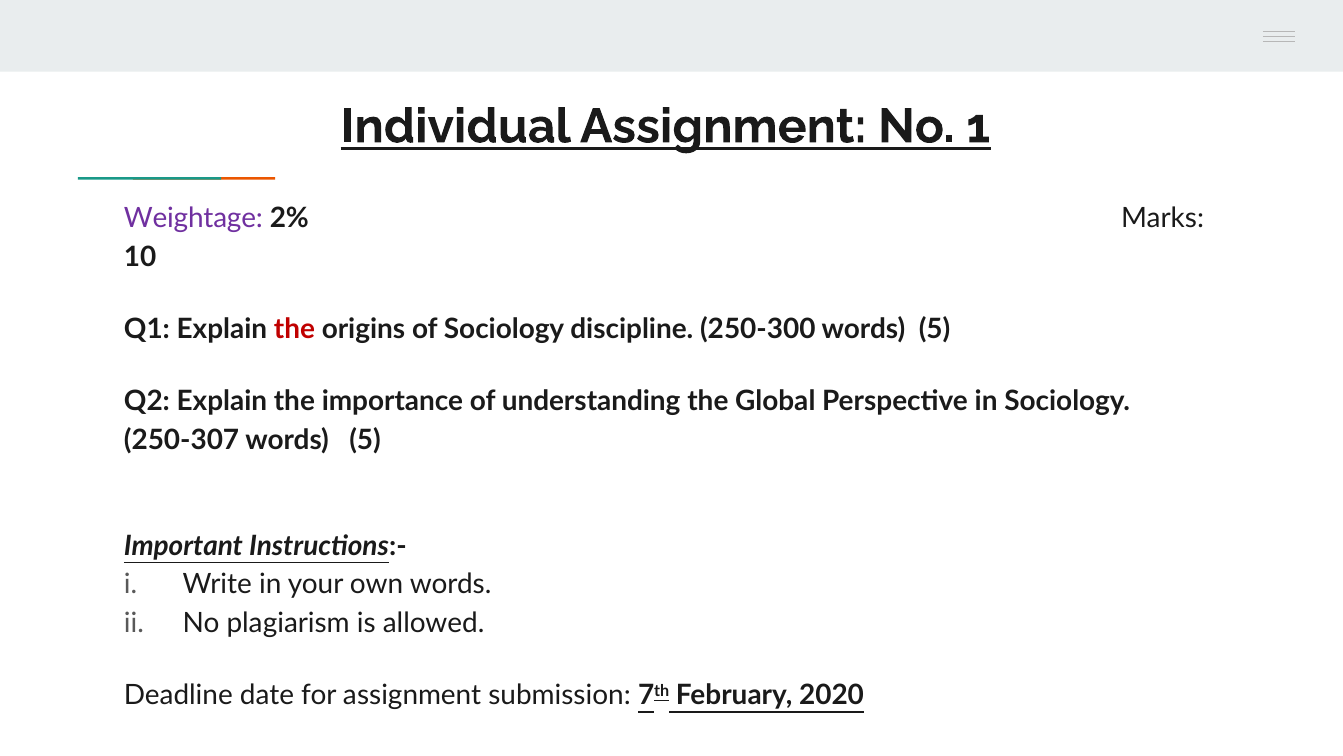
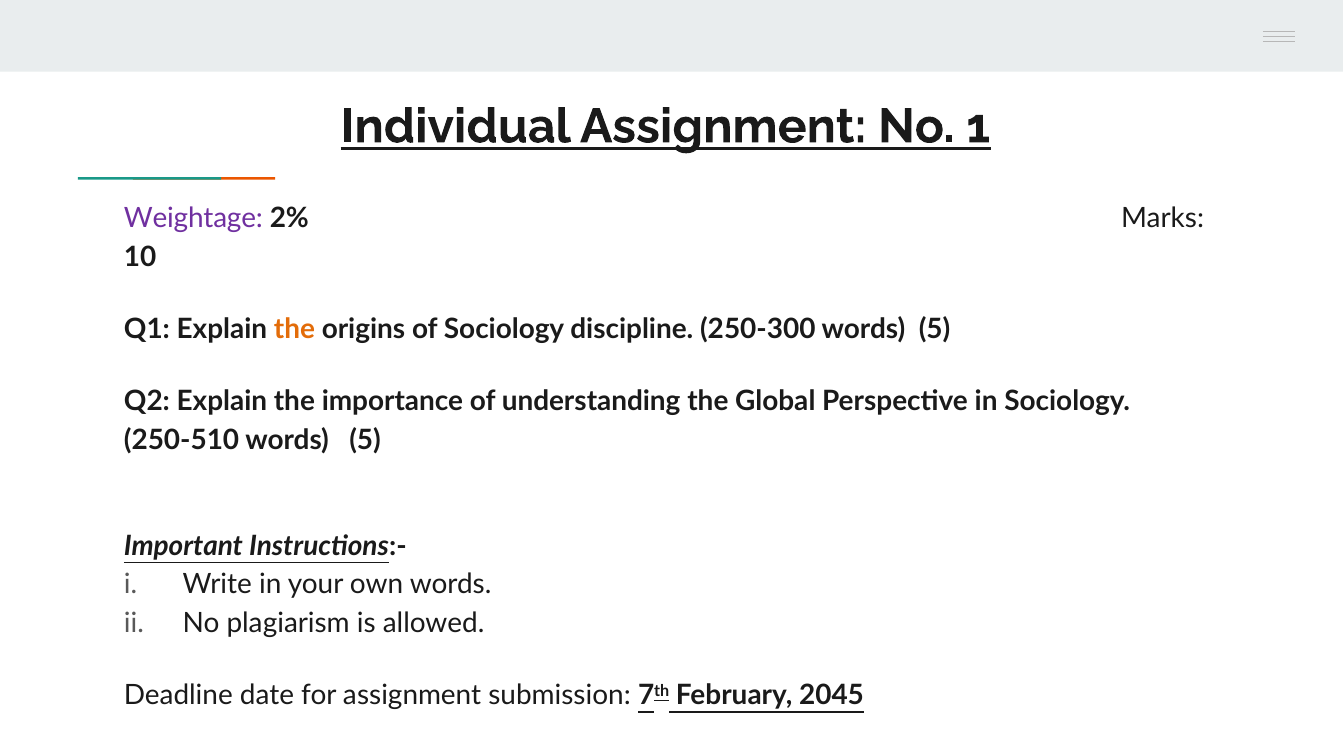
the colour: red -> orange (294, 329)
250-307: 250-307 -> 250-510 (182, 440)
2020: 2020 -> 2045 (832, 695)
